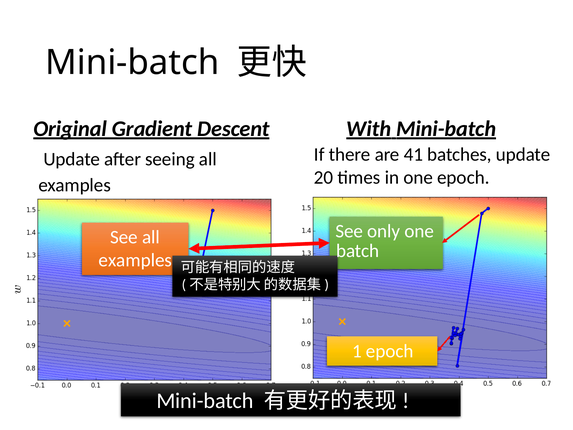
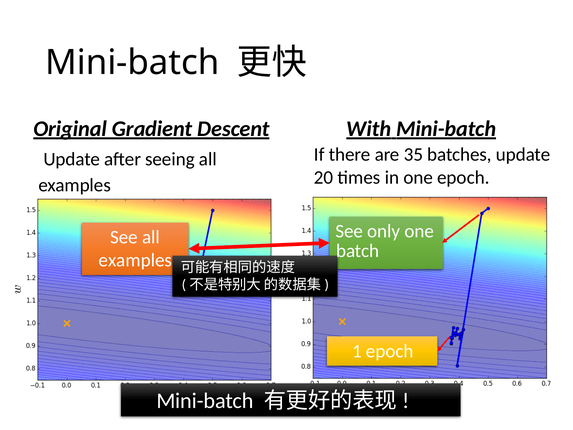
41: 41 -> 35 (413, 155)
